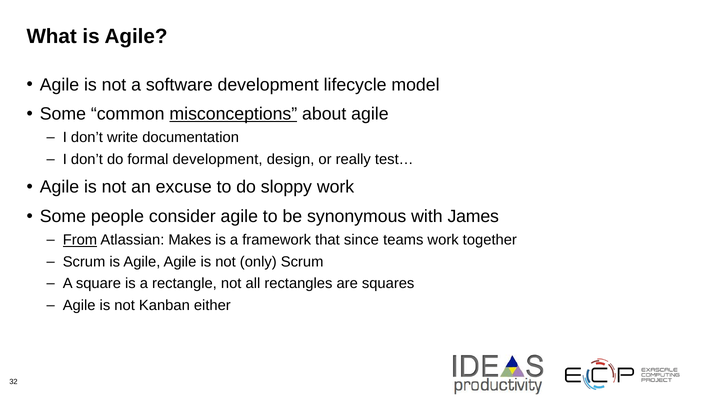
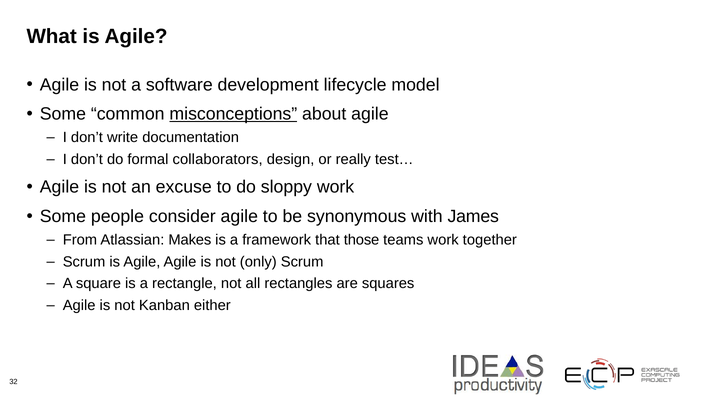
formal development: development -> collaborators (218, 159)
From underline: present -> none (80, 240)
since: since -> those (362, 240)
